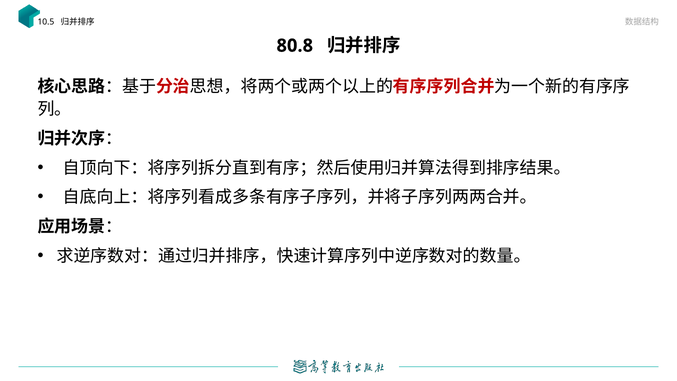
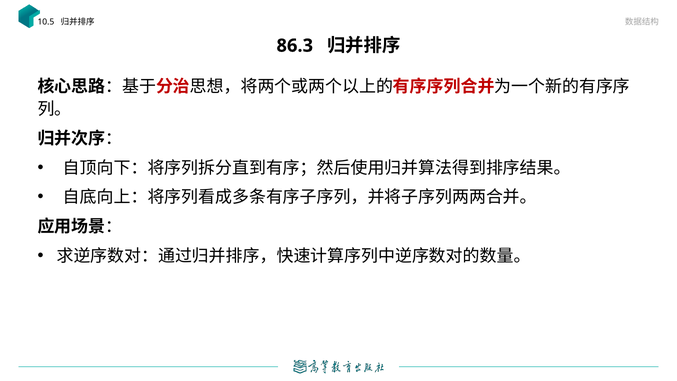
80.8: 80.8 -> 86.3 (295, 46)
